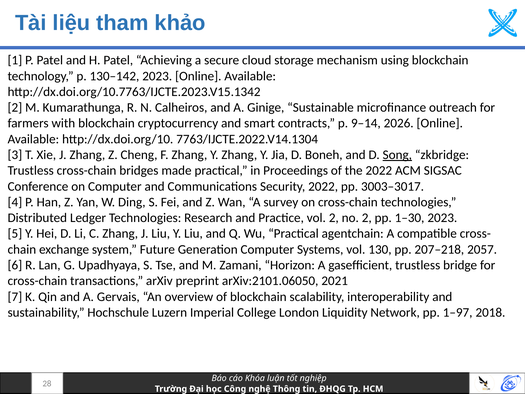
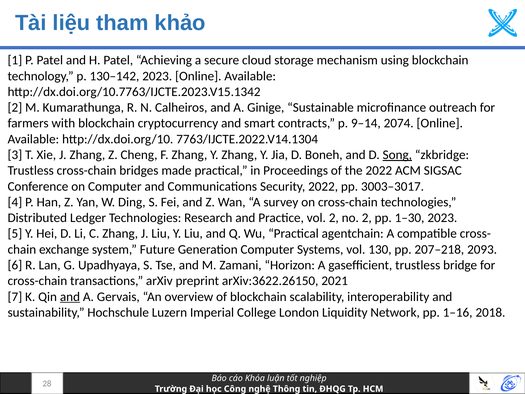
2026: 2026 -> 2074 (399, 123)
2057: 2057 -> 2093 (482, 249)
arXiv:2101.06050: arXiv:2101.06050 -> arXiv:3622.26150 (270, 281)
and underline: none -> present (70, 296)
1–97: 1–97 -> 1–16 (458, 312)
